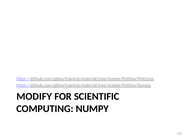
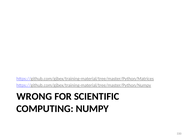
MODIFY: MODIFY -> WRONG (34, 96)
